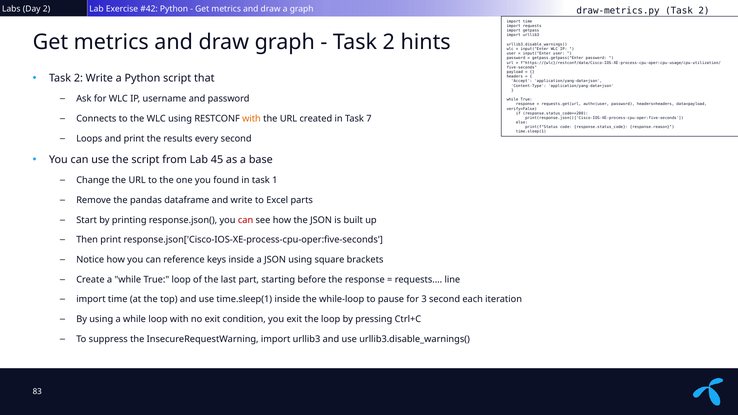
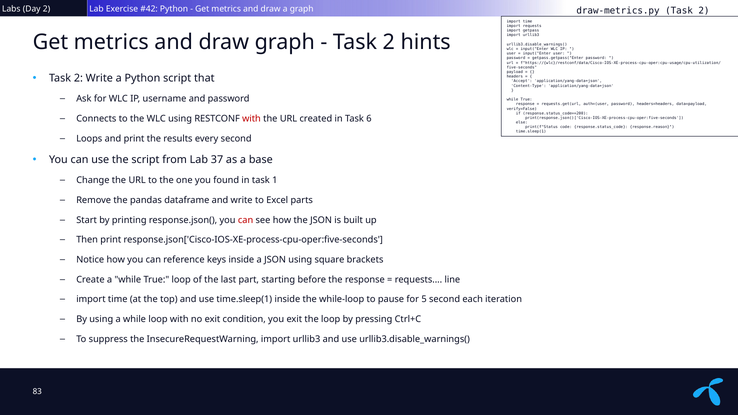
with colour: orange -> red (252, 119)
7: 7 -> 6 (369, 119)
45: 45 -> 37 (217, 160)
3: 3 -> 5 (424, 300)
